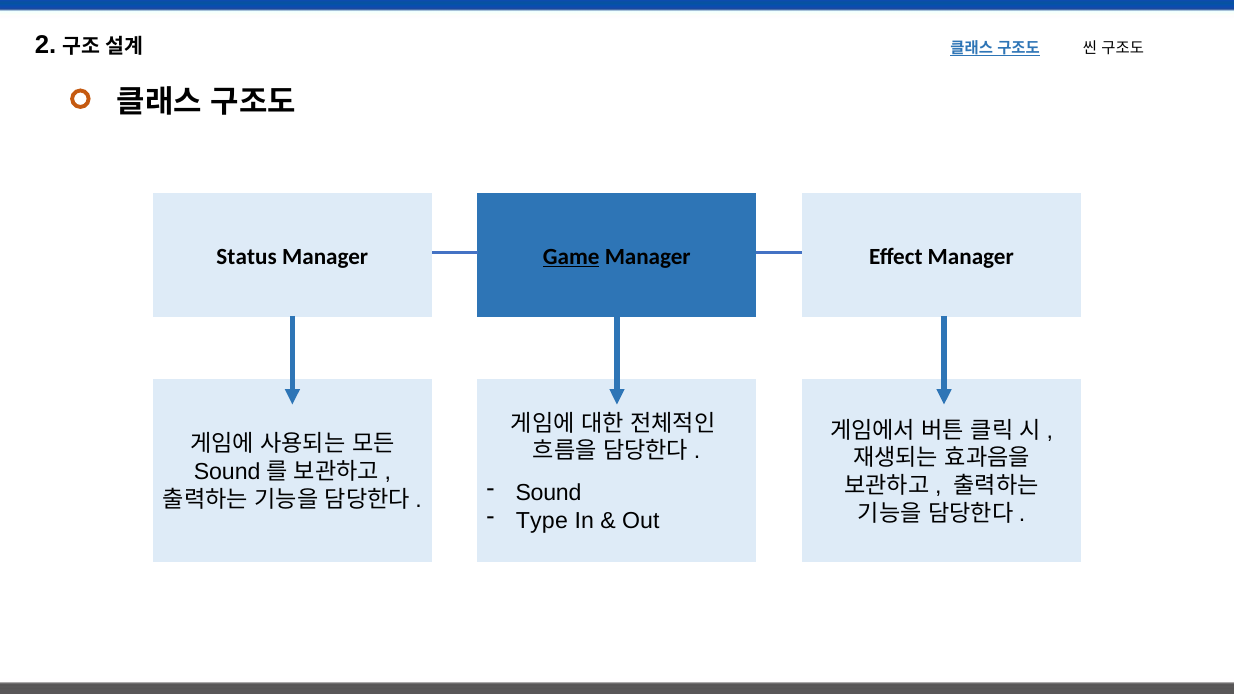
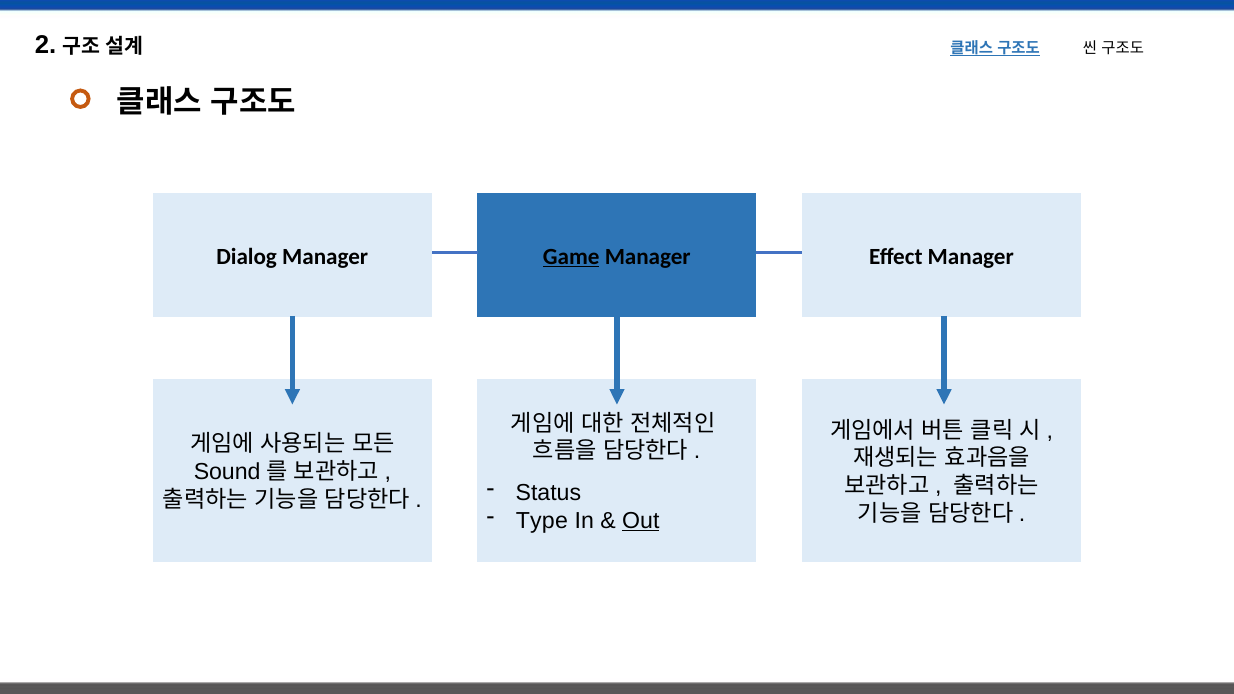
Status: Status -> Dialog (247, 257)
Sound: Sound -> Status (548, 493)
Out underline: none -> present (641, 521)
